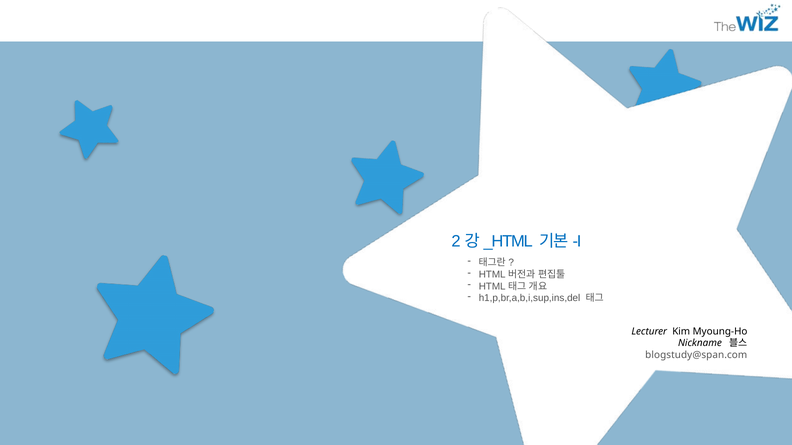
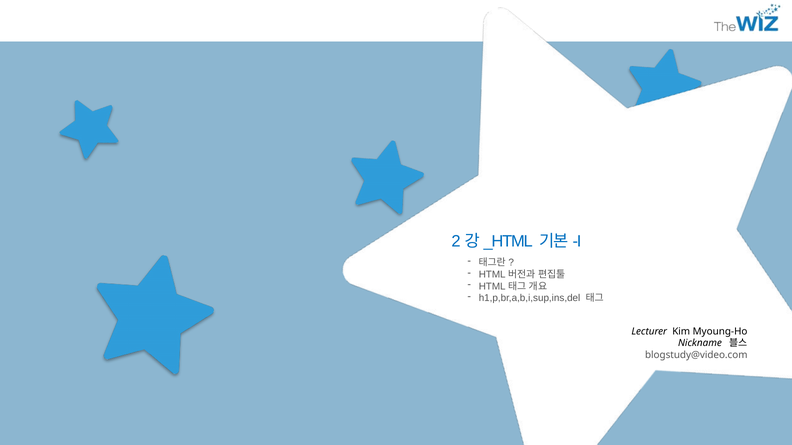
blogstudy@span.com: blogstudy@span.com -> blogstudy@video.com (696, 355)
